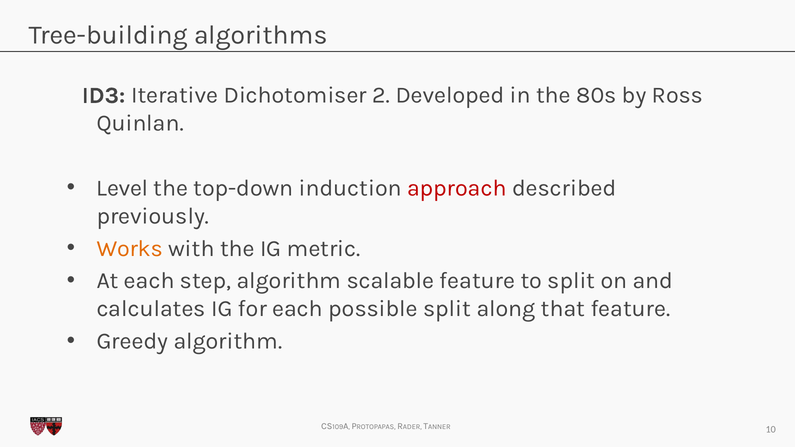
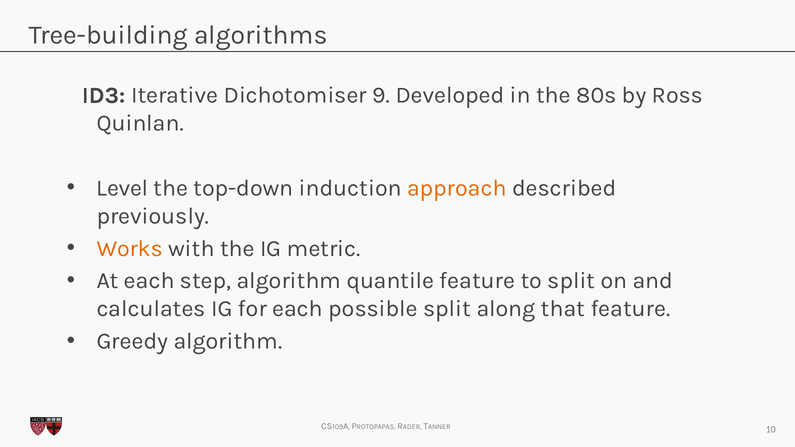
2: 2 -> 9 (381, 95)
approach colour: red -> orange (457, 188)
scalable: scalable -> quantile (390, 281)
